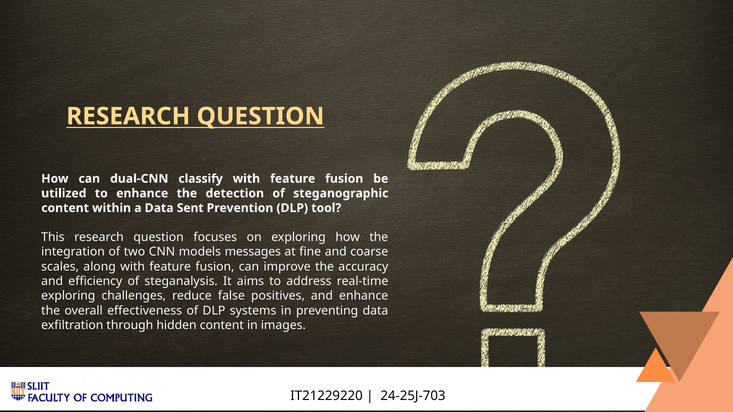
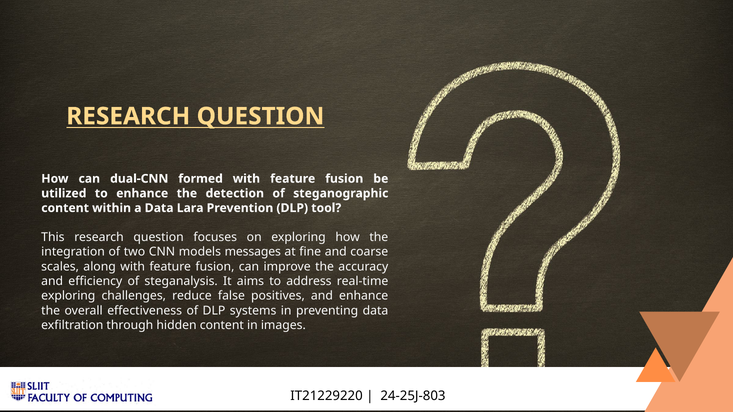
classify: classify -> formed (201, 179)
Sent: Sent -> Lara (190, 208)
24-25J-703: 24-25J-703 -> 24-25J-803 (413, 396)
